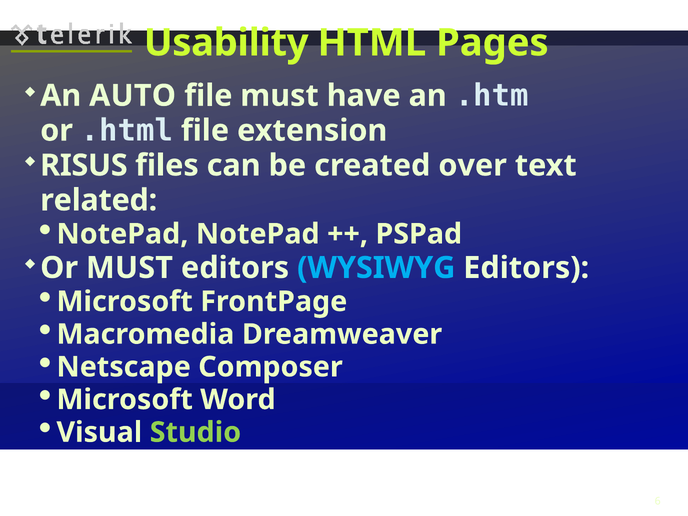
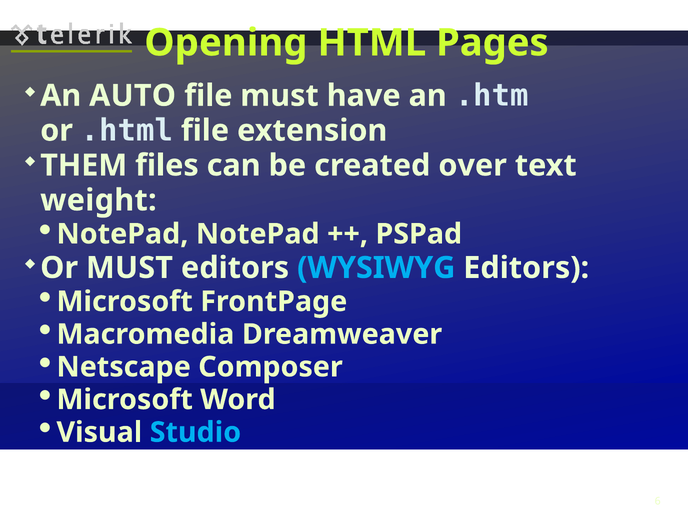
Usability: Usability -> Opening (226, 43)
RISUS: RISUS -> THEM (84, 165)
related: related -> weight (98, 200)
Studio colour: light green -> light blue (195, 432)
